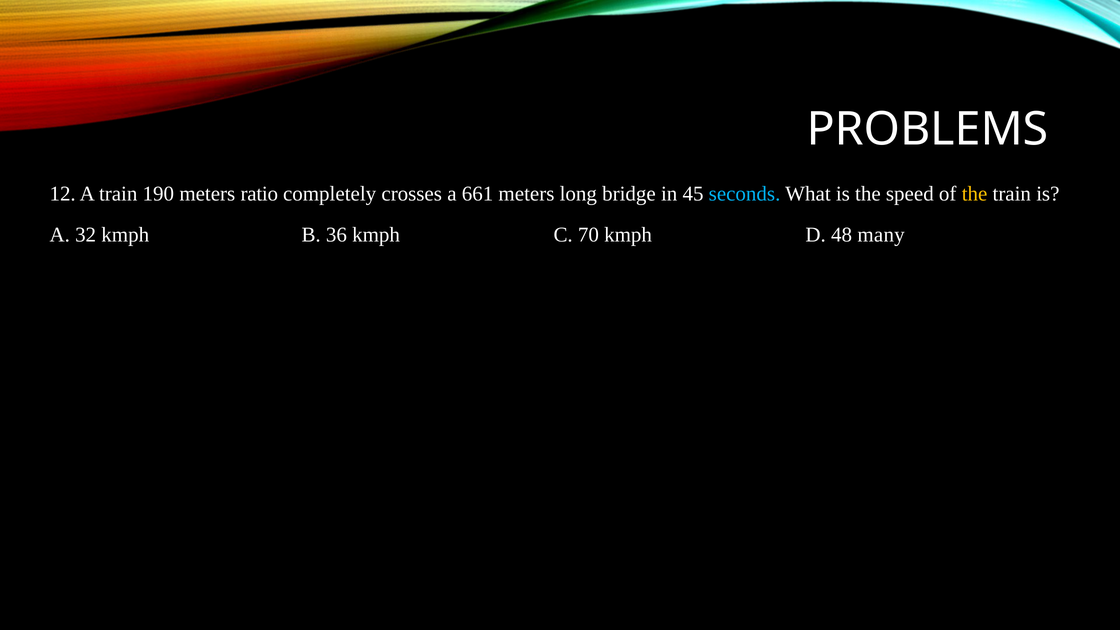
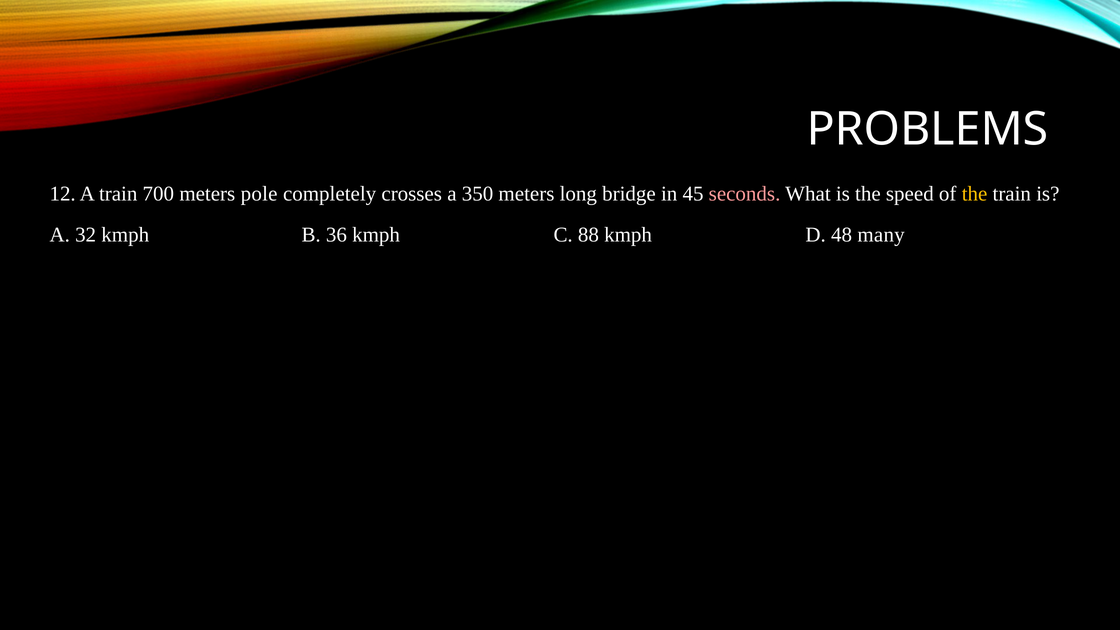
190: 190 -> 700 (158, 194)
ratio: ratio -> pole (259, 194)
661: 661 -> 350 (478, 194)
seconds colour: light blue -> pink (745, 194)
70: 70 -> 88 (588, 235)
